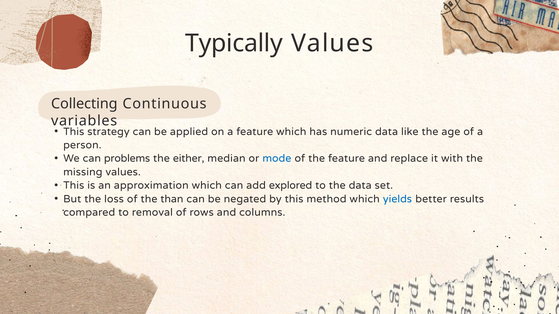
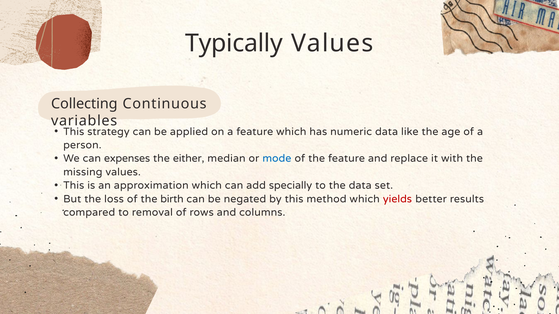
problems: problems -> expenses (127, 159)
explored: explored -> specially (290, 186)
than: than -> birth (172, 199)
yields colour: blue -> red (397, 199)
